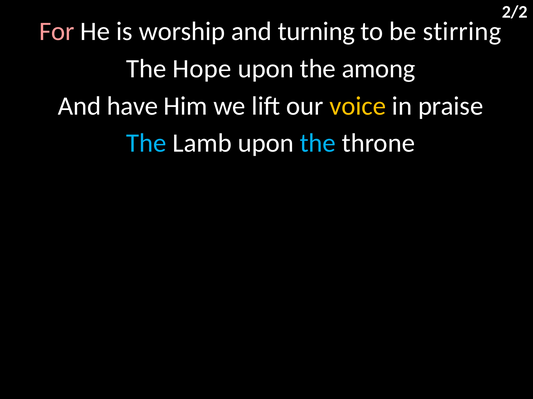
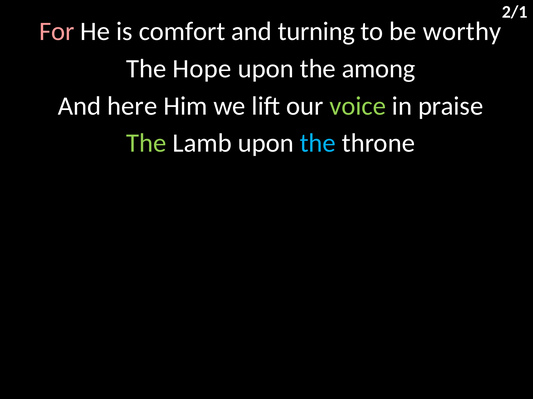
2/2: 2/2 -> 2/1 (515, 12)
worship: worship -> comfort (182, 32)
stirring: stirring -> worthy (462, 32)
have: have -> here (132, 106)
voice colour: yellow -> light green (358, 106)
The colour: light blue -> light green (146, 143)
